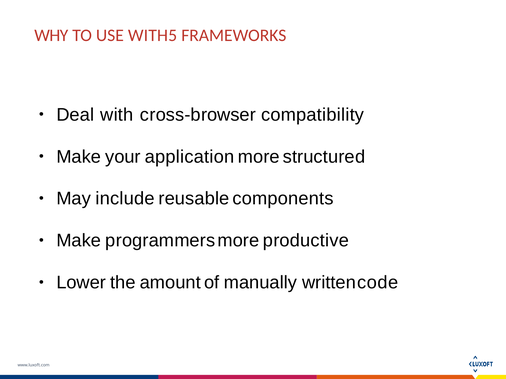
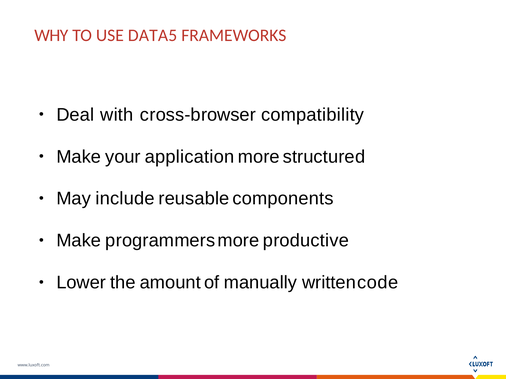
WITH5: WITH5 -> DATA5 (153, 35)
